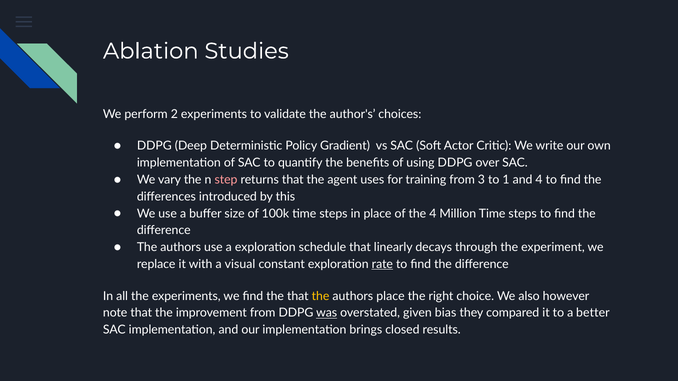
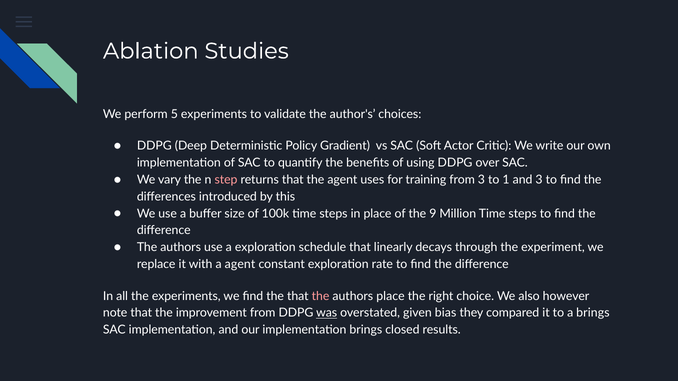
2: 2 -> 5 (174, 114)
and 4: 4 -> 3 (539, 180)
the 4: 4 -> 9 (433, 214)
a visual: visual -> agent (240, 264)
rate underline: present -> none (382, 264)
the colour: yellow -> pink (321, 296)
a better: better -> brings (593, 313)
